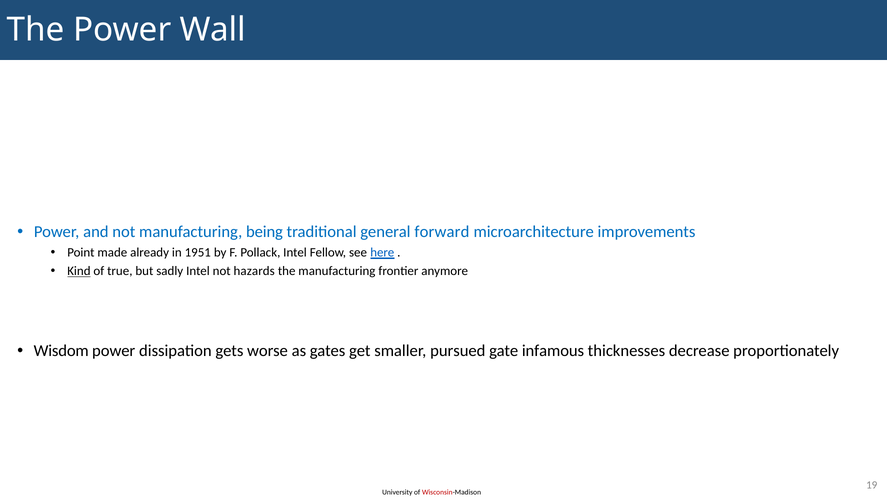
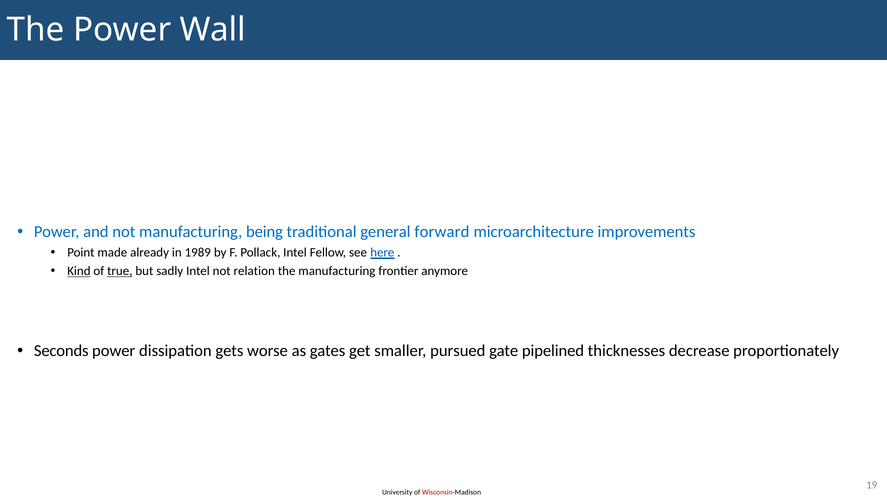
1951: 1951 -> 1989 (198, 253)
true underline: none -> present (120, 271)
hazards: hazards -> relation (254, 271)
Wisdom: Wisdom -> Seconds (61, 351)
infamous: infamous -> pipelined (553, 351)
